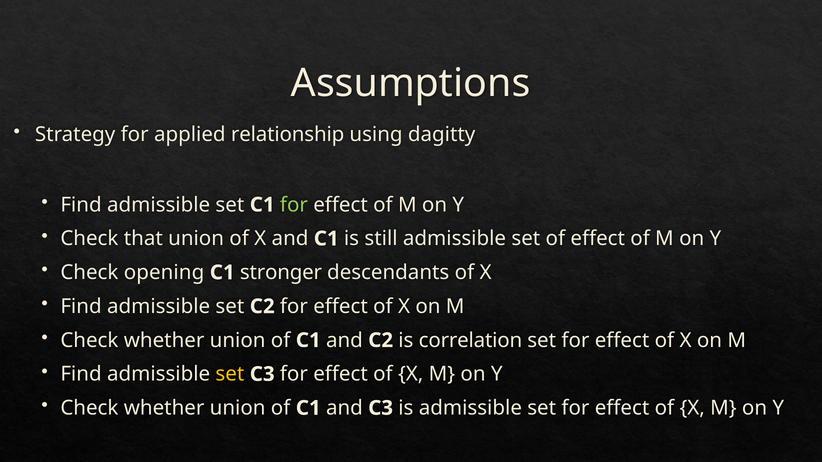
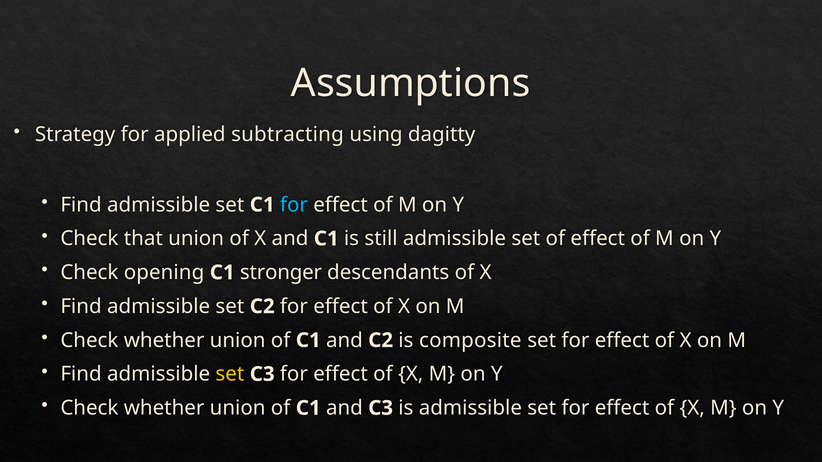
relationship: relationship -> subtracting (287, 135)
for colour: light green -> light blue (294, 205)
correlation: correlation -> composite (470, 341)
